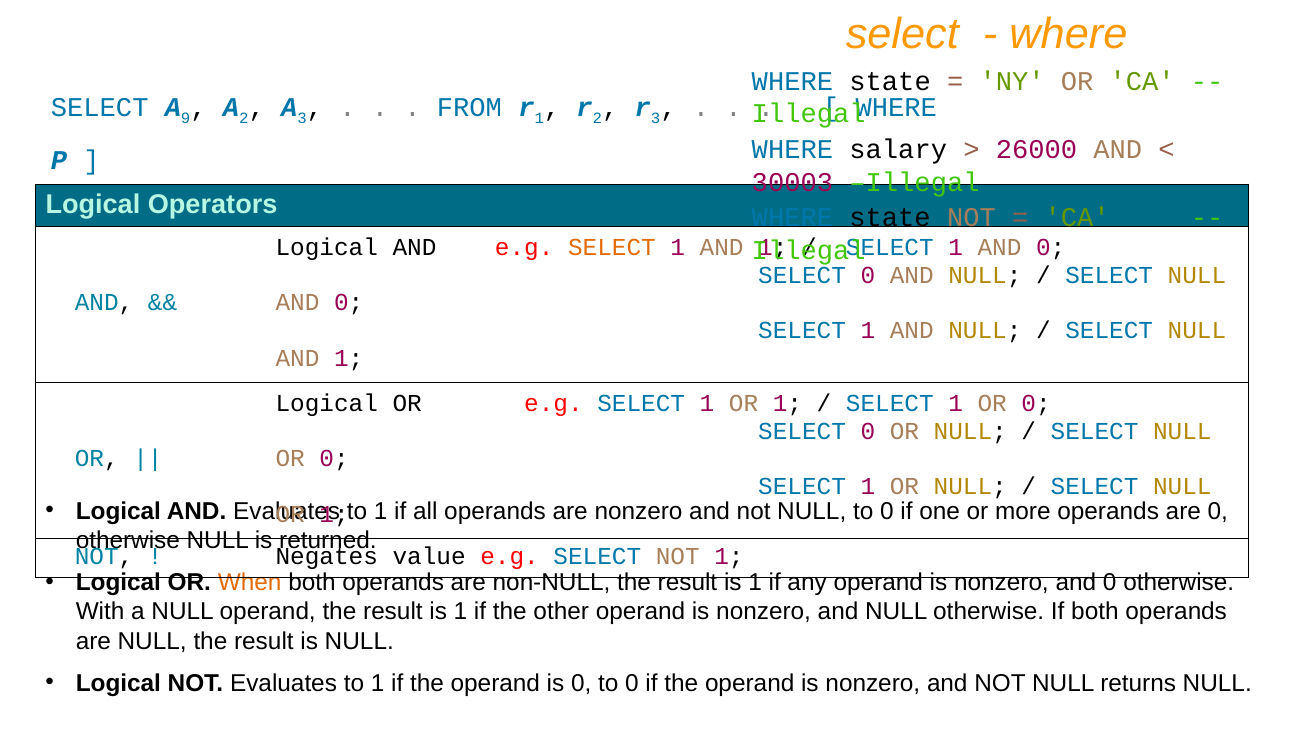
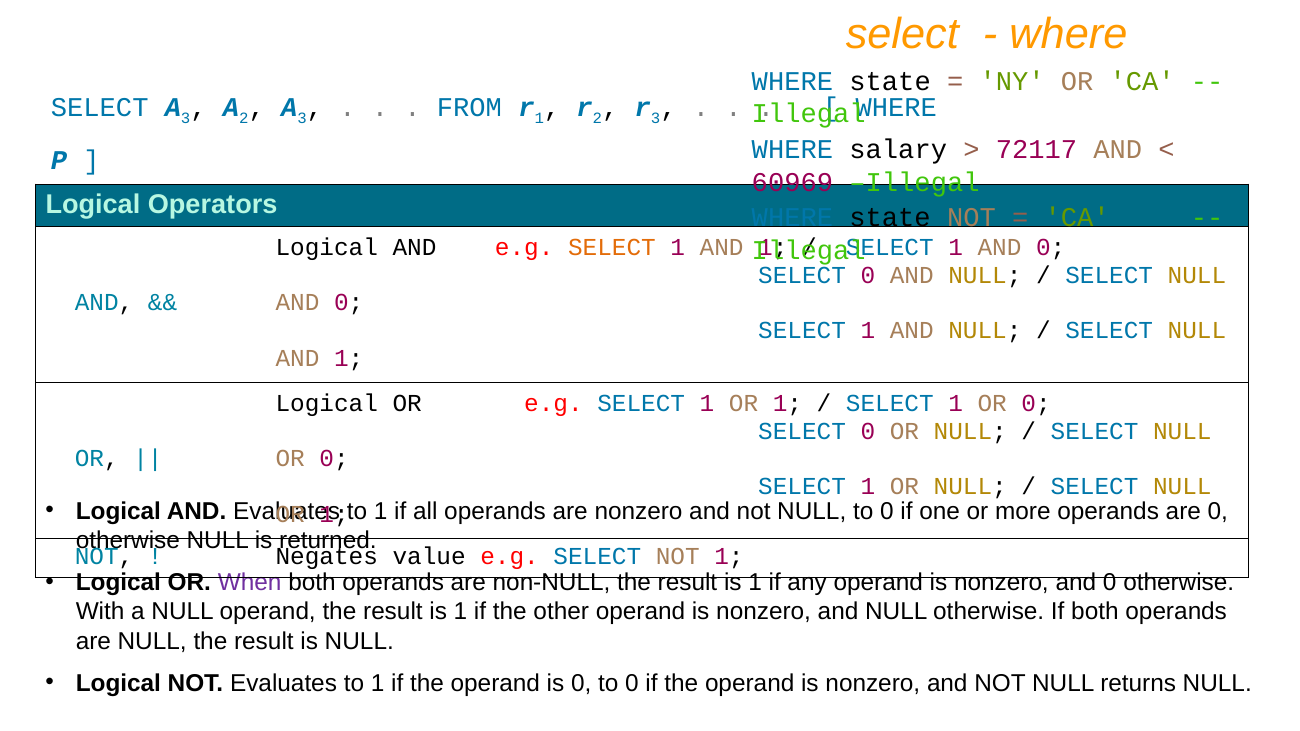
SELECT A 9: 9 -> 3 (186, 118)
26000: 26000 -> 72117 (1036, 150)
30003: 30003 -> 60969 (792, 182)
When colour: orange -> purple (250, 583)
